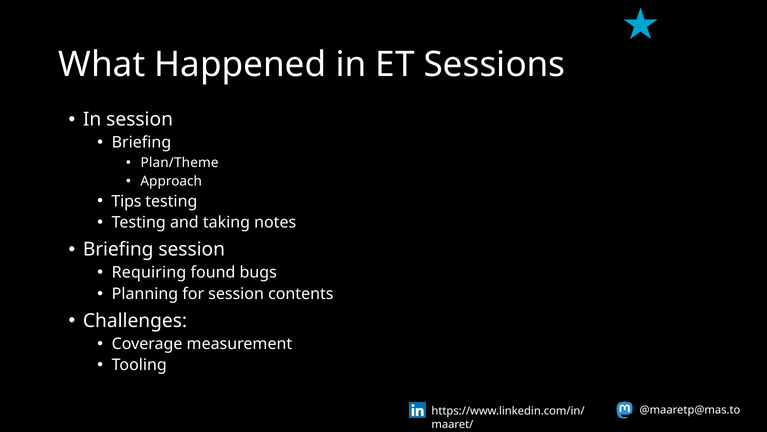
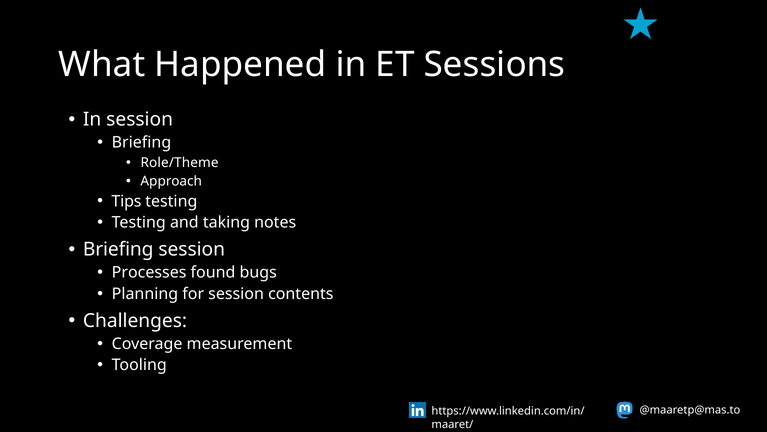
Plan/Theme: Plan/Theme -> Role/Theme (180, 162)
Requiring: Requiring -> Processes (149, 272)
